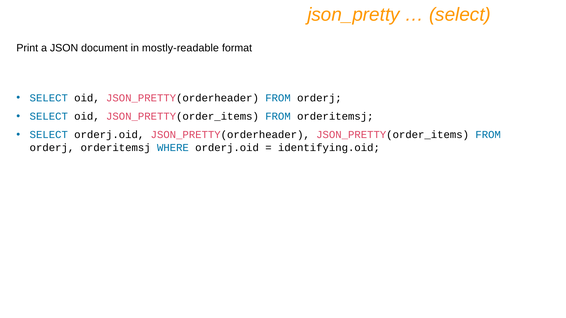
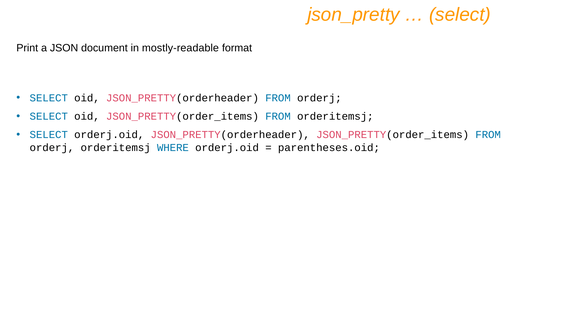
identifying.oid: identifying.oid -> parentheses.oid (329, 148)
